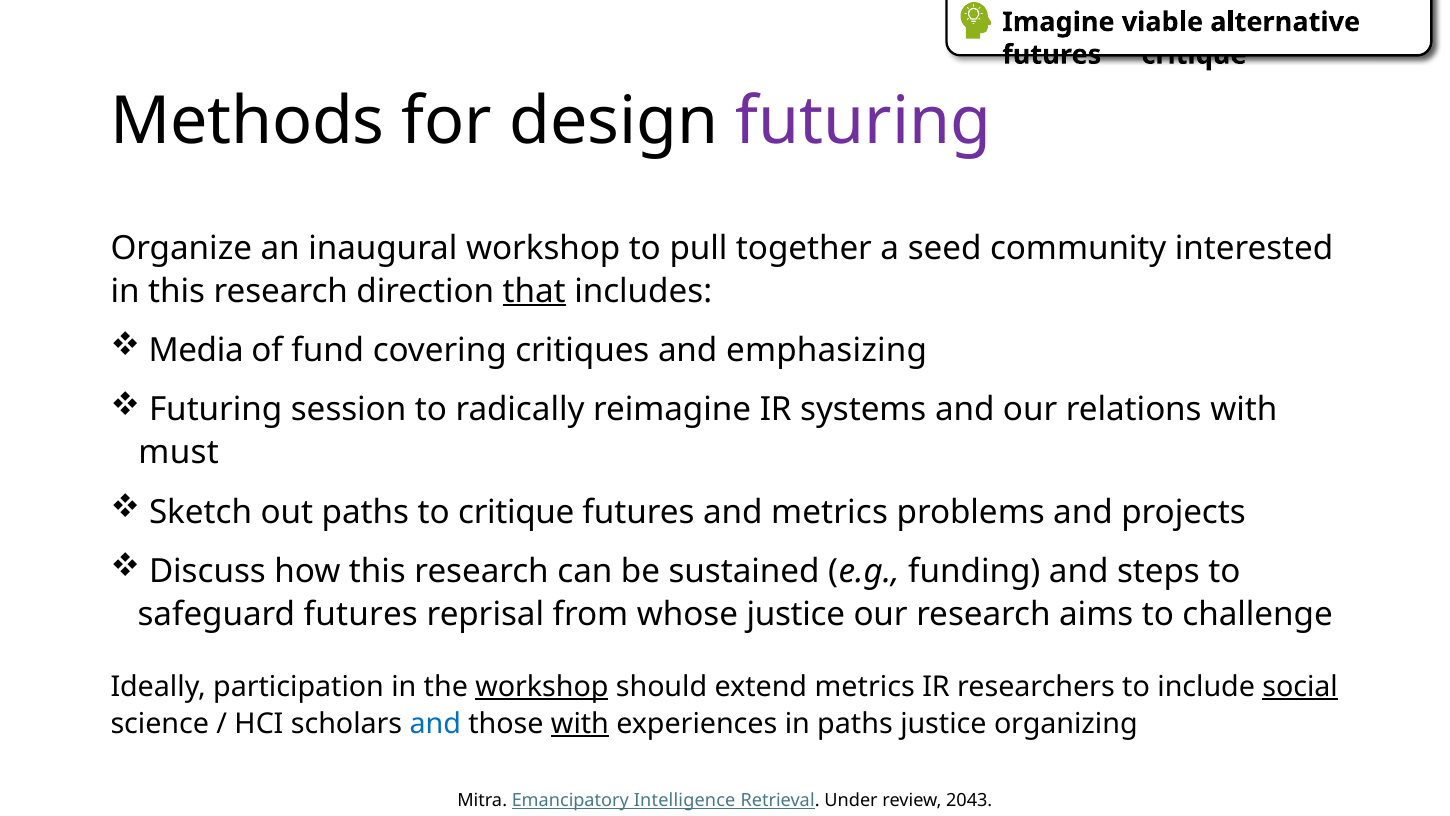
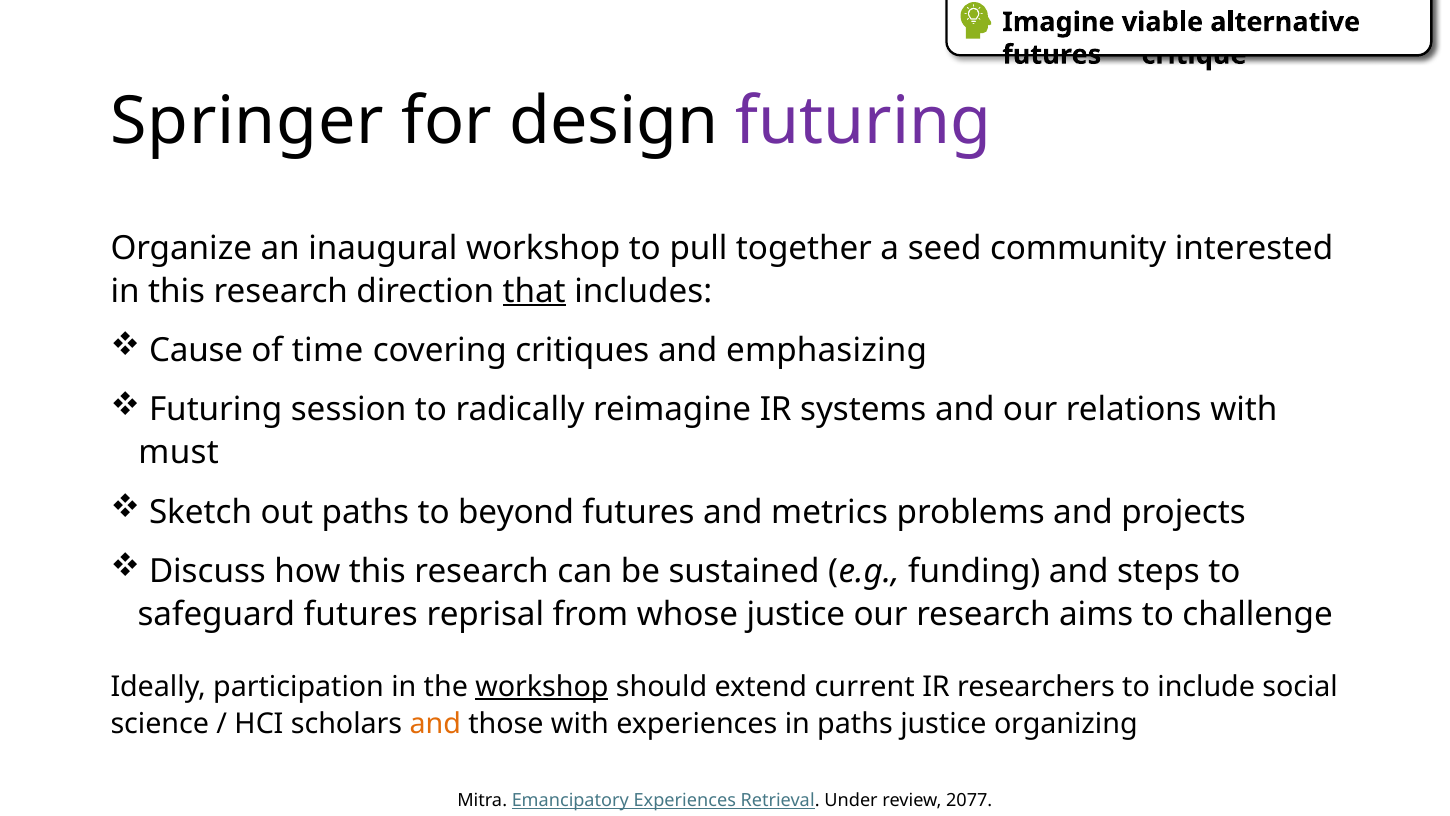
Methods: Methods -> Springer (247, 122)
Media: Media -> Cause (196, 350)
fund: fund -> time (328, 350)
to critique: critique -> beyond (516, 512)
extend metrics: metrics -> current (865, 686)
social underline: present -> none (1300, 686)
and colour: blue -> orange (435, 724)
with underline: present -> none (580, 724)
Emancipatory Intelligence: Intelligence -> Experiences (685, 800)
2043: 2043 -> 2077 (969, 800)
